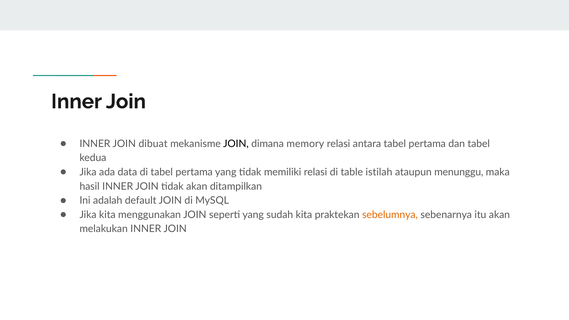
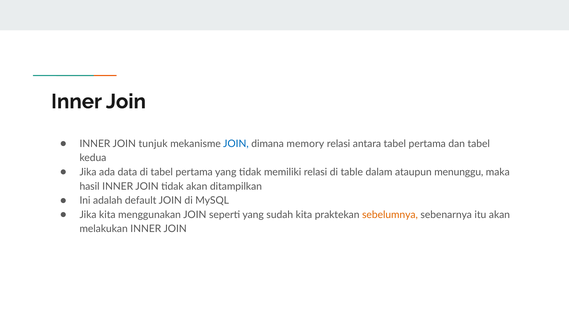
dibuat: dibuat -> tunjuk (153, 144)
JOIN colour: black -> blue (236, 144)
istilah: istilah -> dalam (379, 172)
